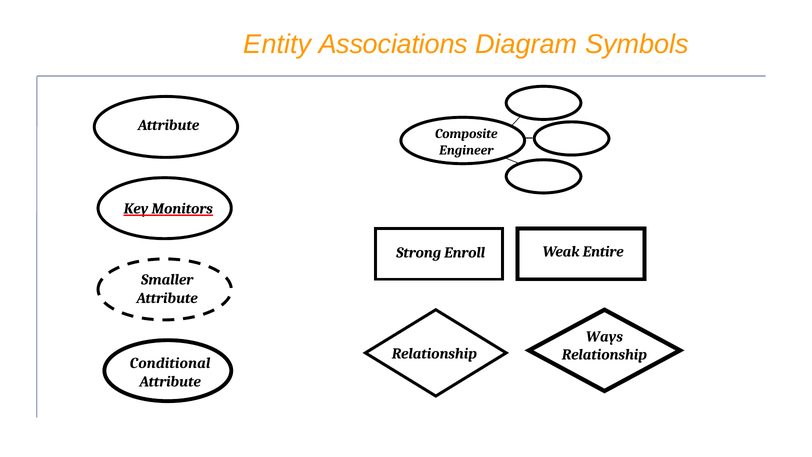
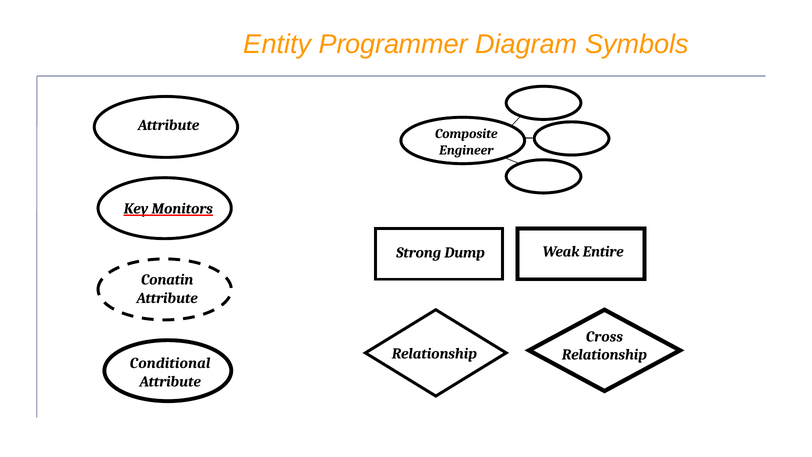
Associations: Associations -> Programmer (393, 44)
Enroll: Enroll -> Dump (465, 252)
Smaller: Smaller -> Conatin (167, 280)
Ways: Ways -> Cross (604, 336)
